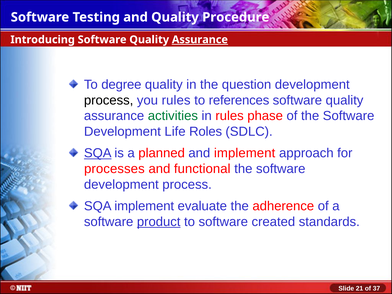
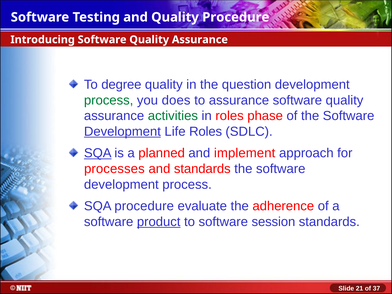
Assurance underline: present -> none (200, 40)
process colour: black -> green (109, 100)
you rules: rules -> does (176, 100)
to references: references -> assurance (239, 100)
in rules: rules -> roles (230, 116)
Development underline: none -> present (122, 132)
and functional: functional -> standards (202, 169)
SQA implement: implement -> procedure (144, 206)
created: created -> session (273, 222)
